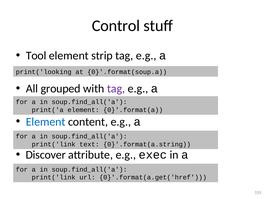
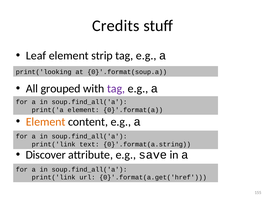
Control: Control -> Credits (116, 26)
Tool: Tool -> Leaf (36, 56)
Element colour: blue -> orange (46, 122)
exec: exec -> save (153, 155)
